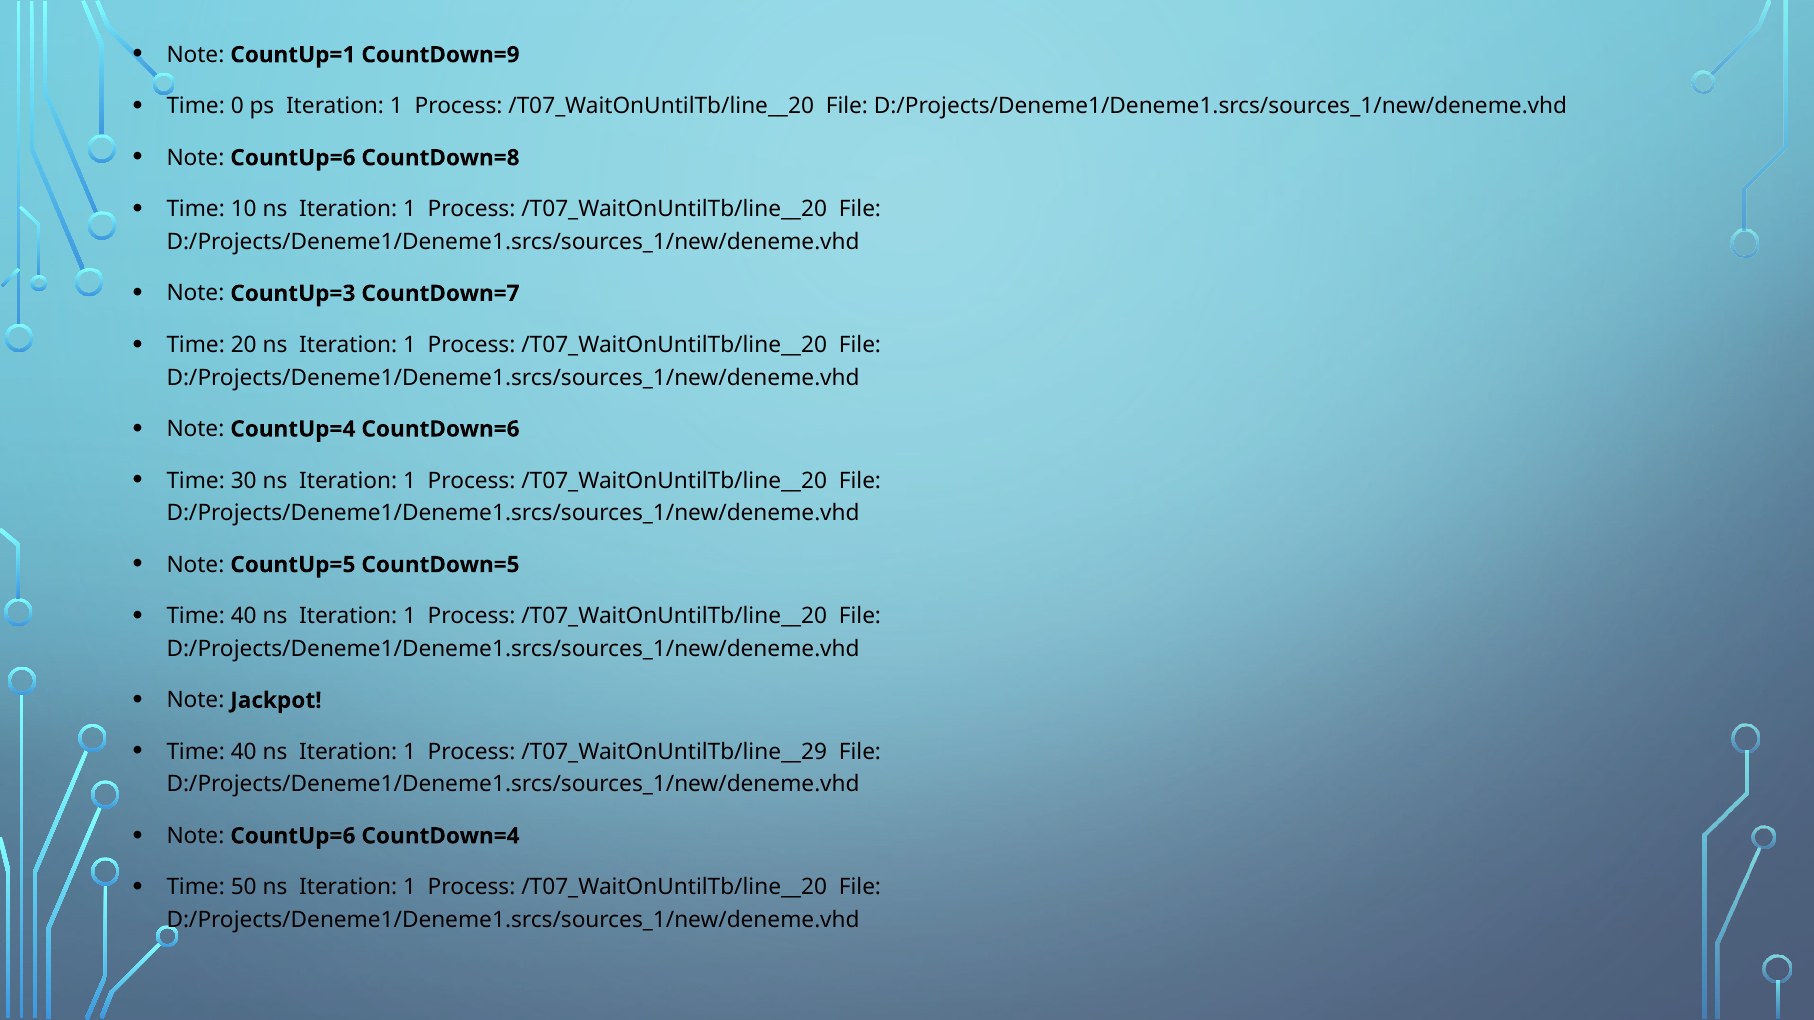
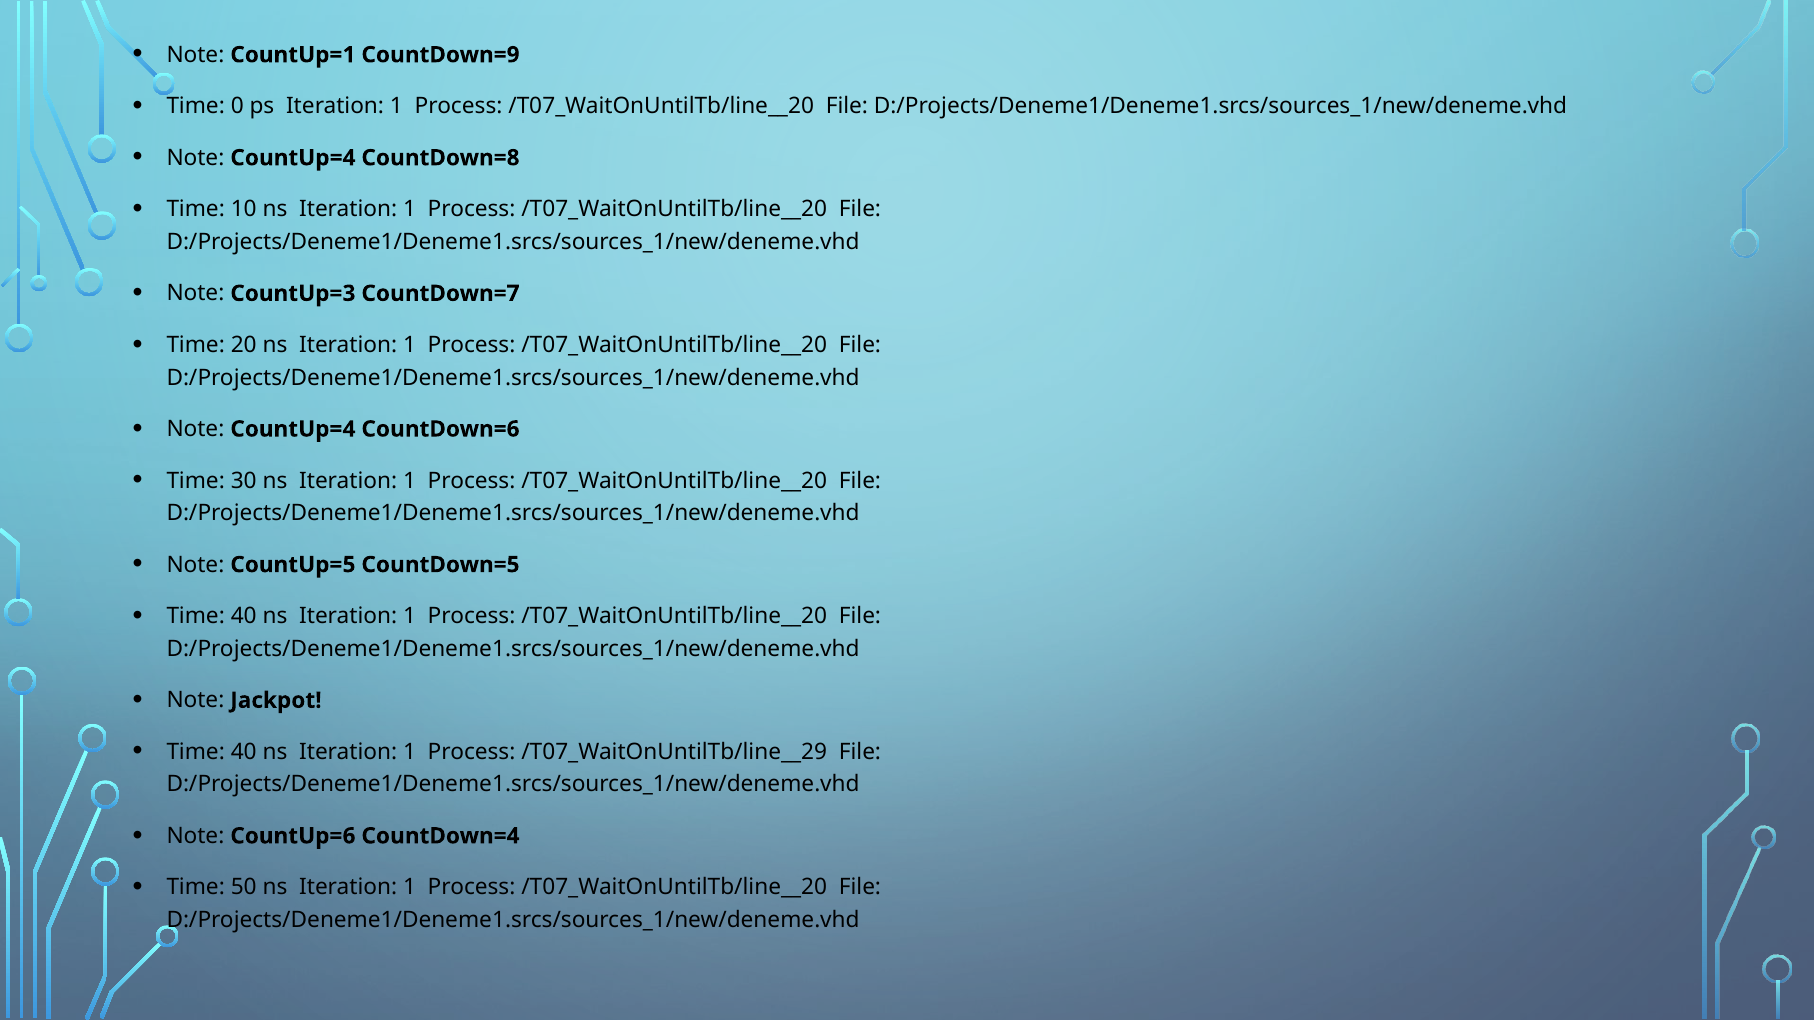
CountUp=6: CountUp=6 -> CountUp=4 (293, 158)
